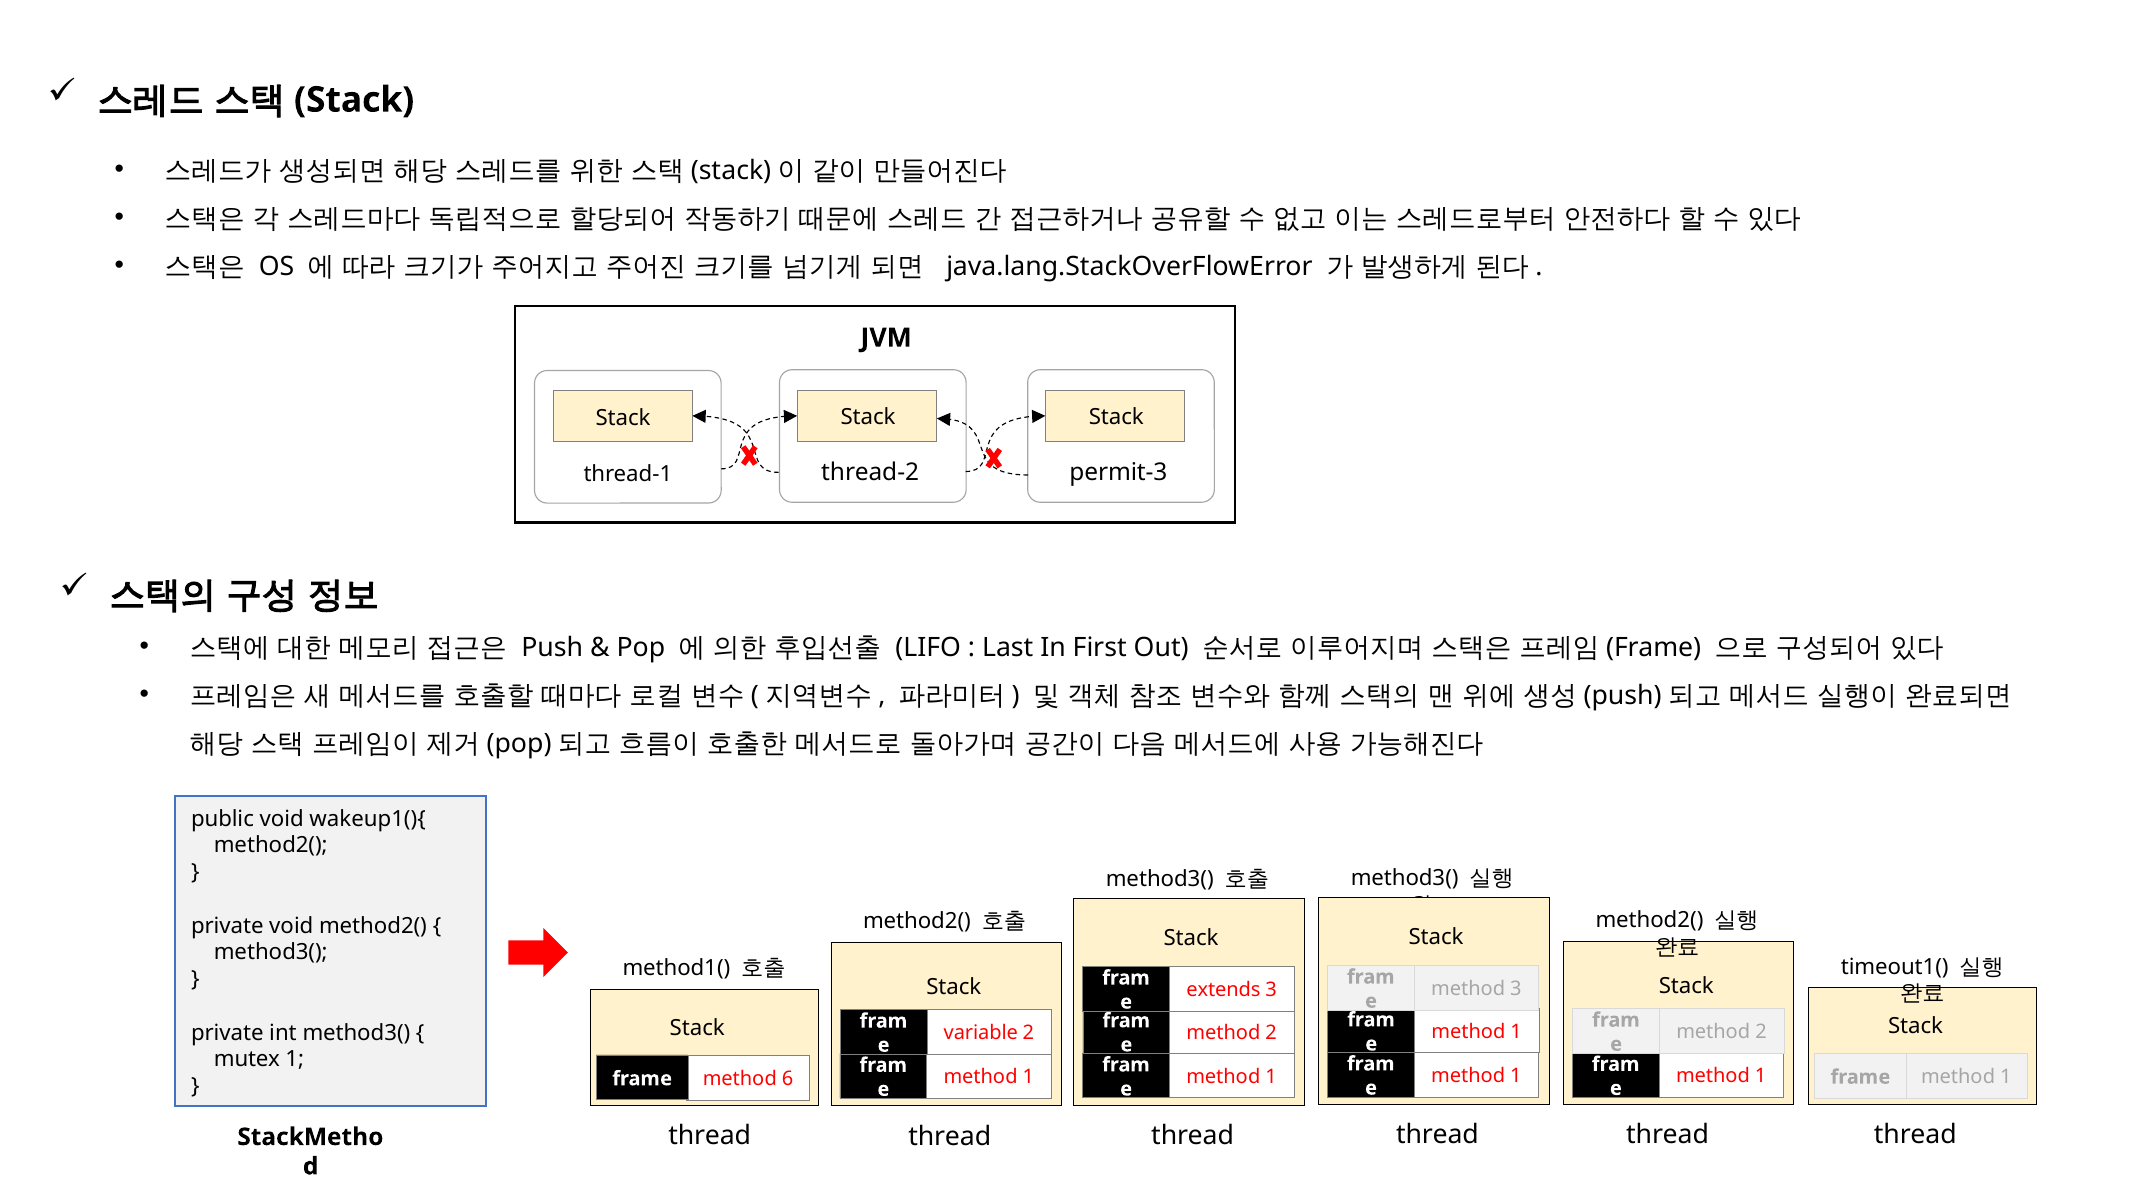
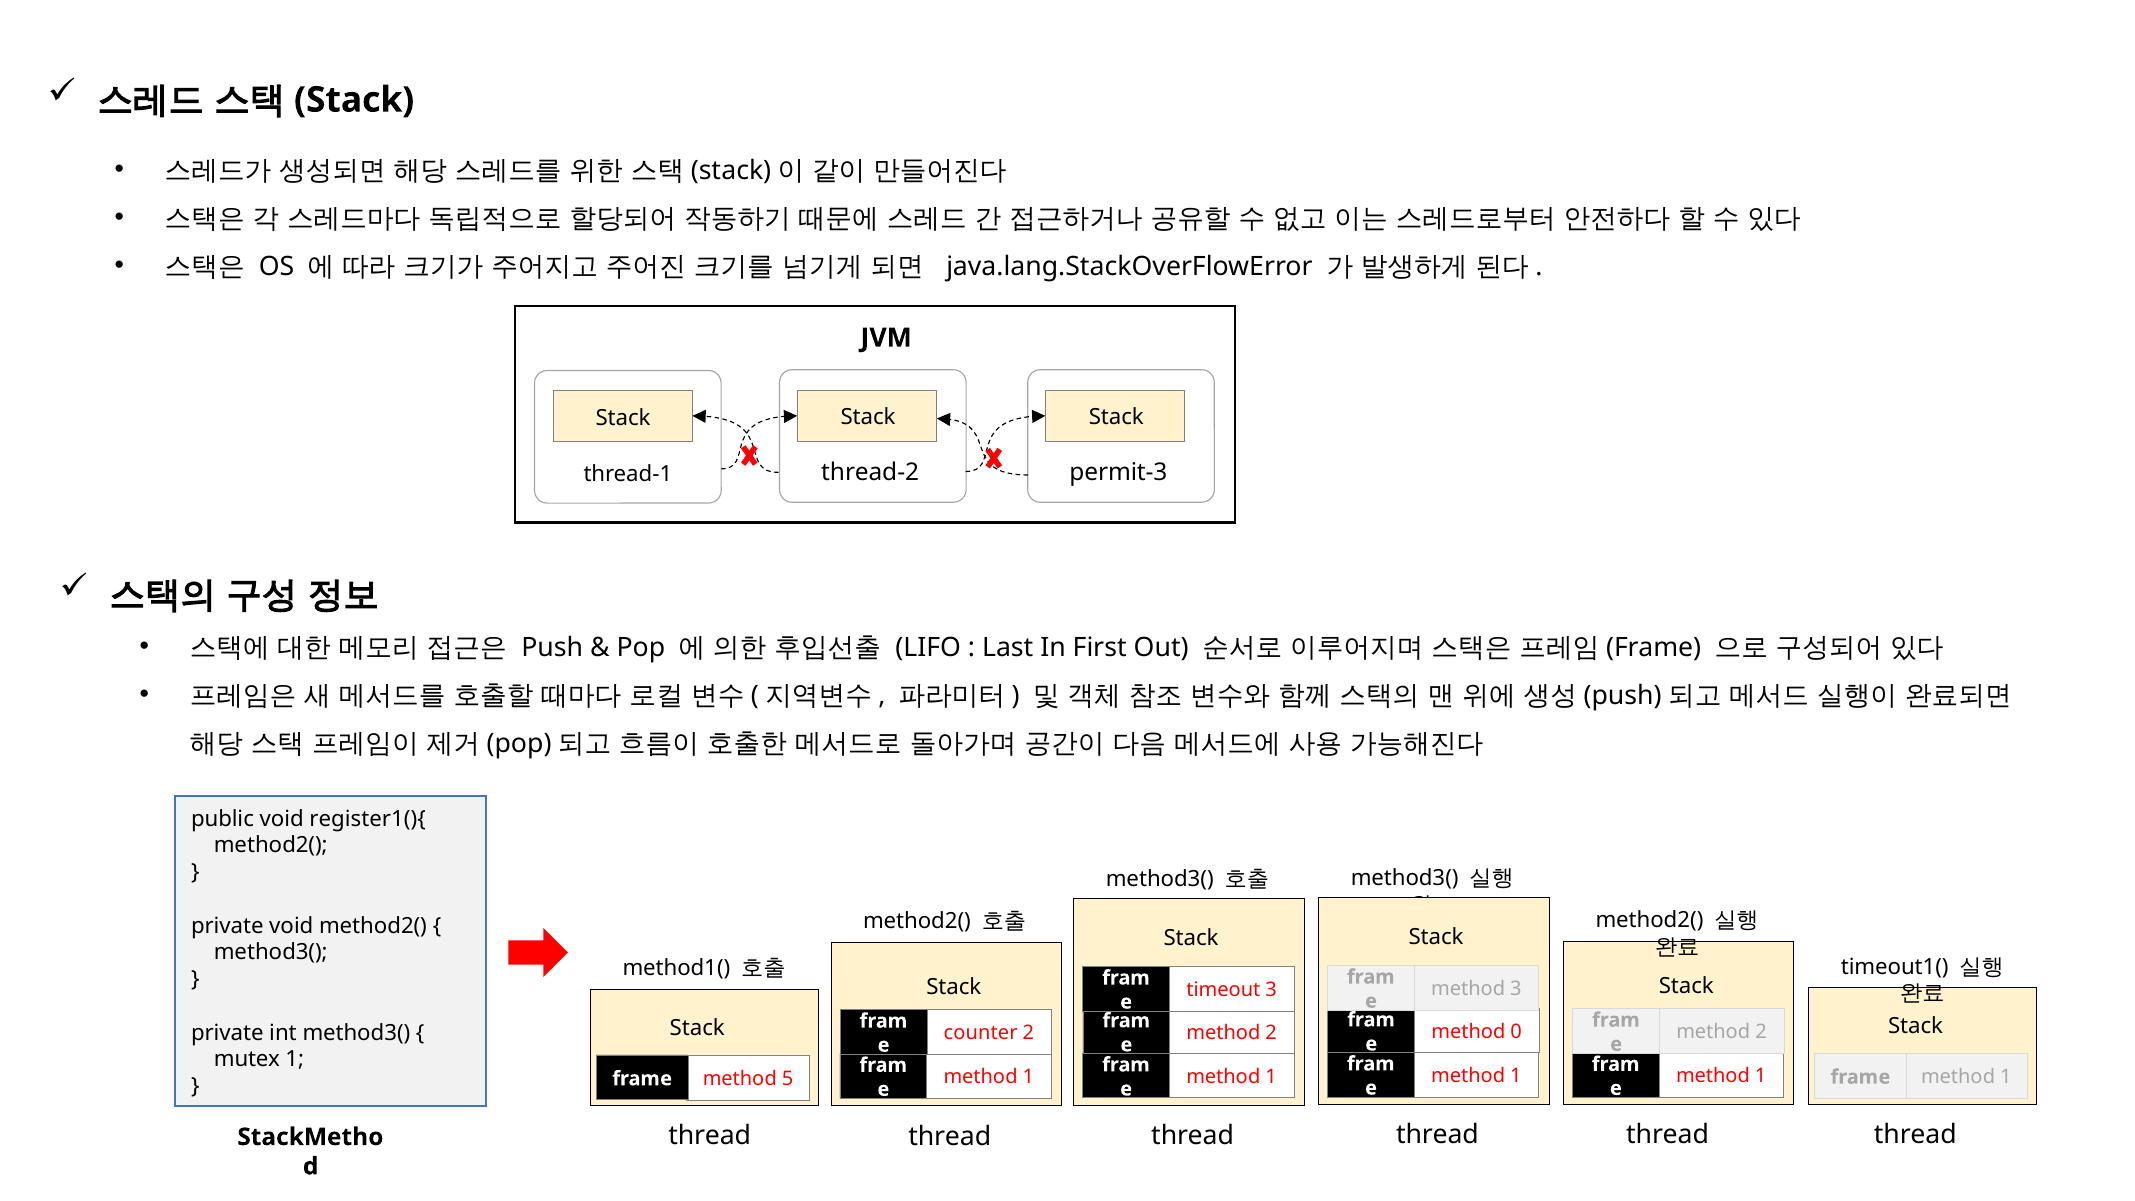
wakeup1(){: wakeup1(){ -> register1(){ (368, 819)
extends: extends -> timeout (1223, 990)
1: 1 -> 0 (1516, 1032)
variable: variable -> counter (981, 1033)
6: 6 -> 5 (788, 1079)
